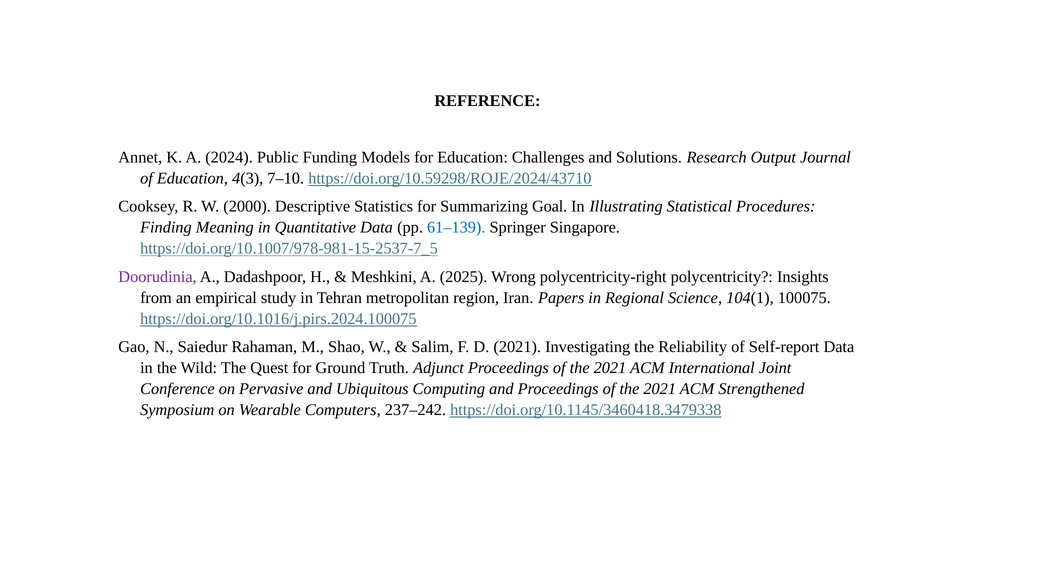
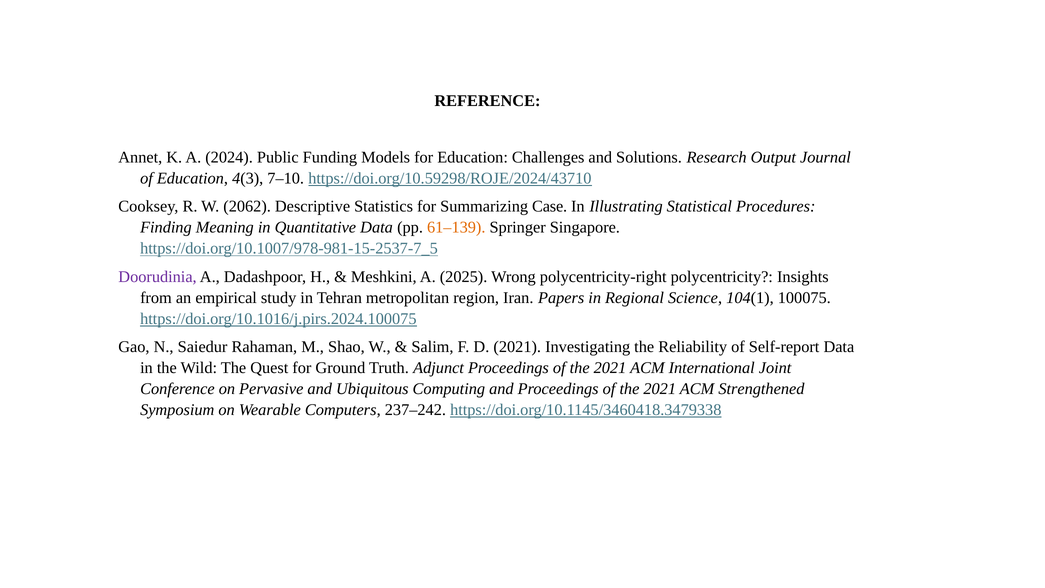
2000: 2000 -> 2062 (247, 207)
Goal: Goal -> Case (550, 207)
61–139 colour: blue -> orange (456, 227)
